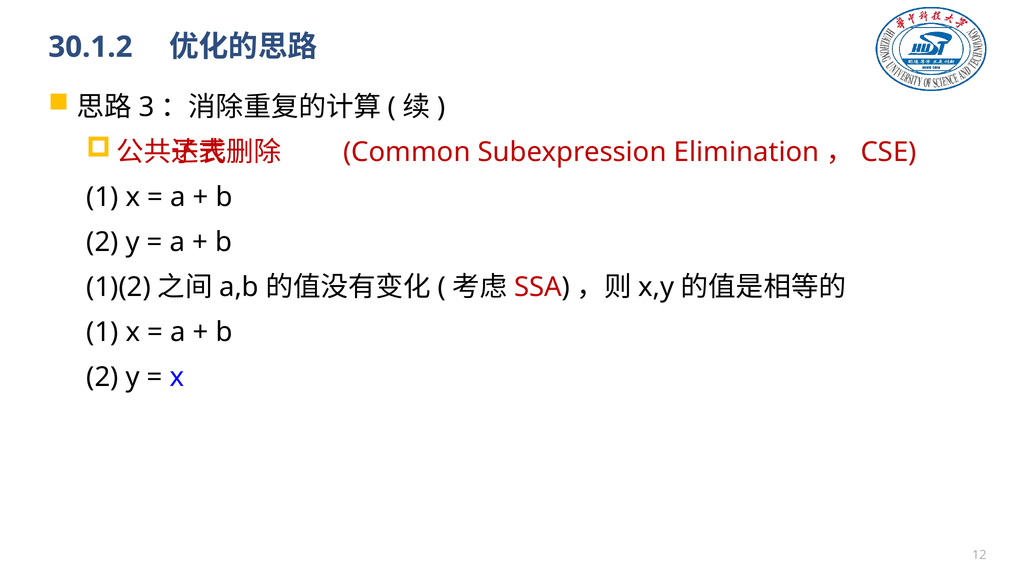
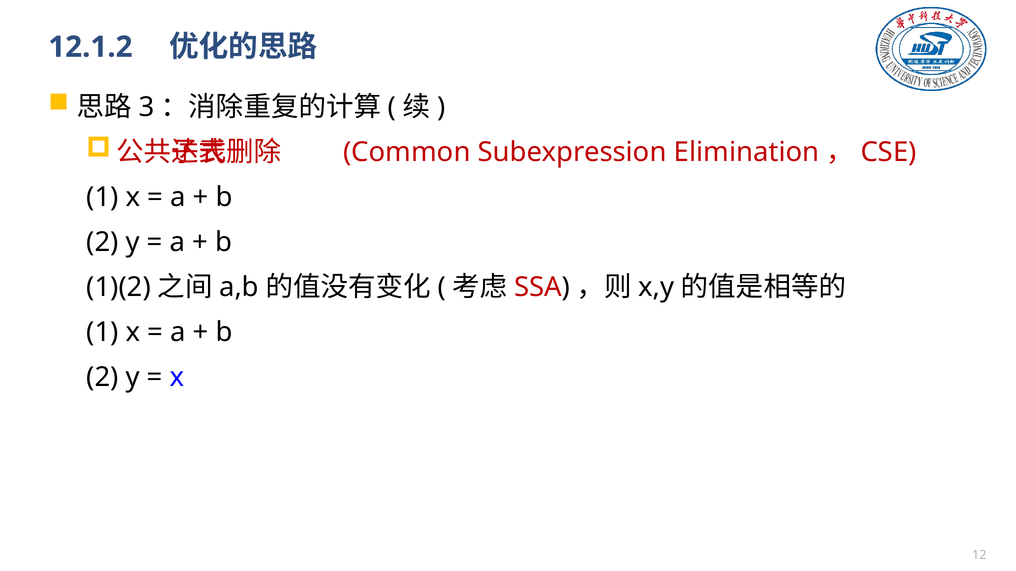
30.1.2: 30.1.2 -> 12.1.2 (90, 47)
